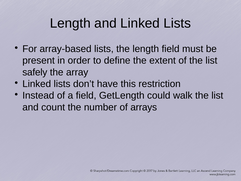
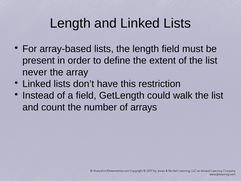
safely: safely -> never (35, 72)
